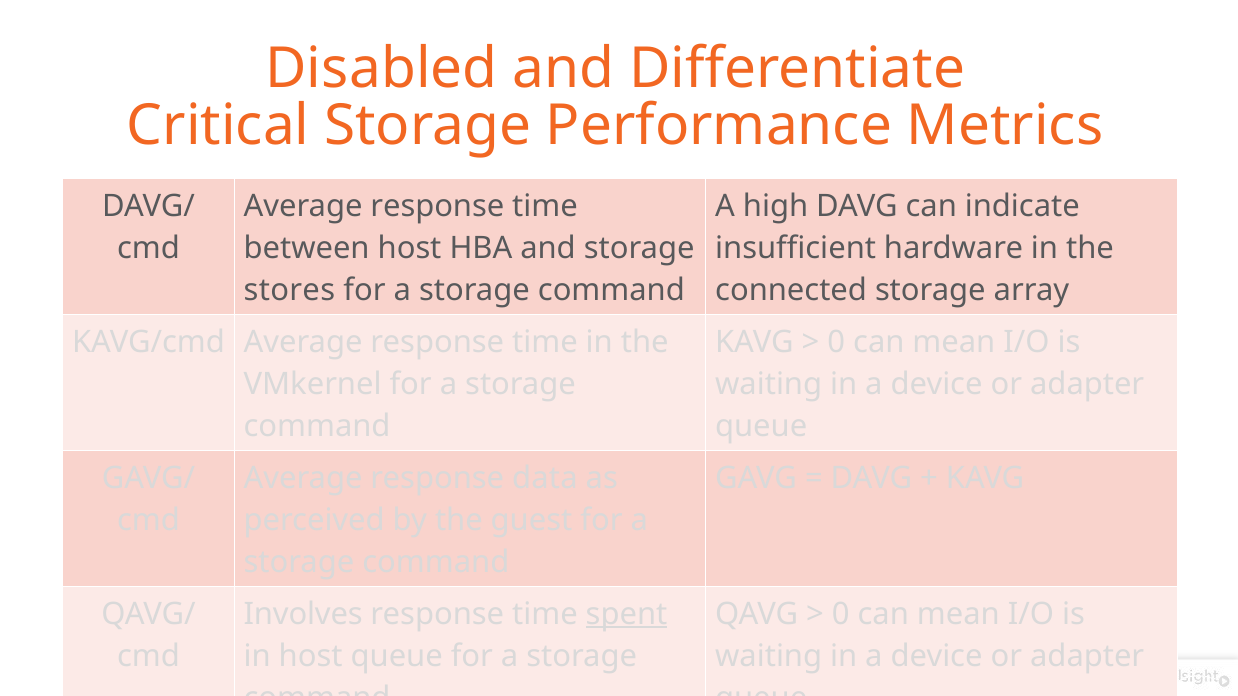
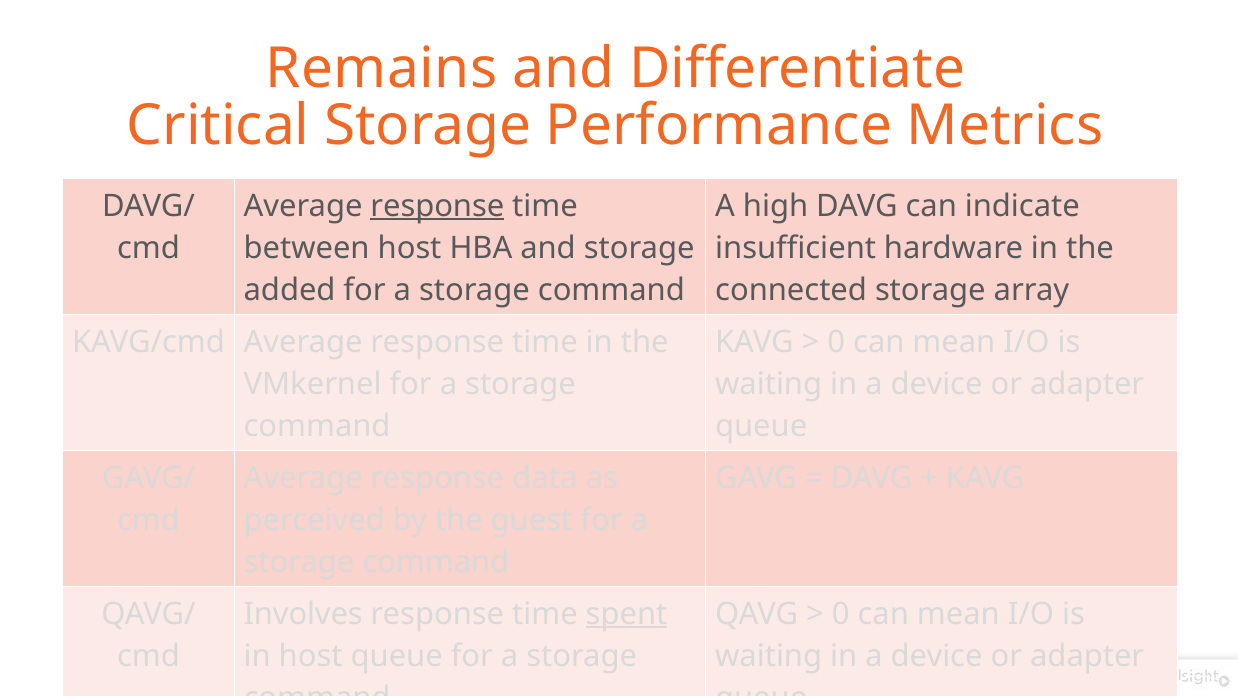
Disabled: Disabled -> Remains (381, 68)
response underline: none -> present (437, 206)
stores: stores -> added (290, 291)
